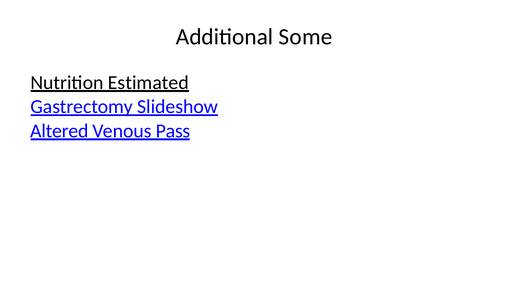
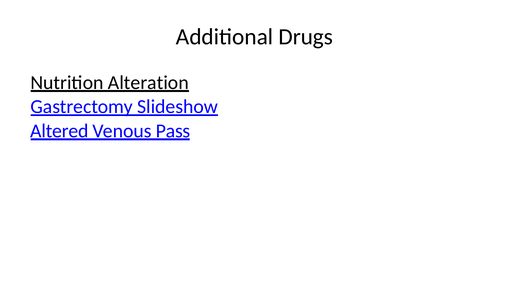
Some: Some -> Drugs (306, 37)
Estimated: Estimated -> Alteration (148, 83)
